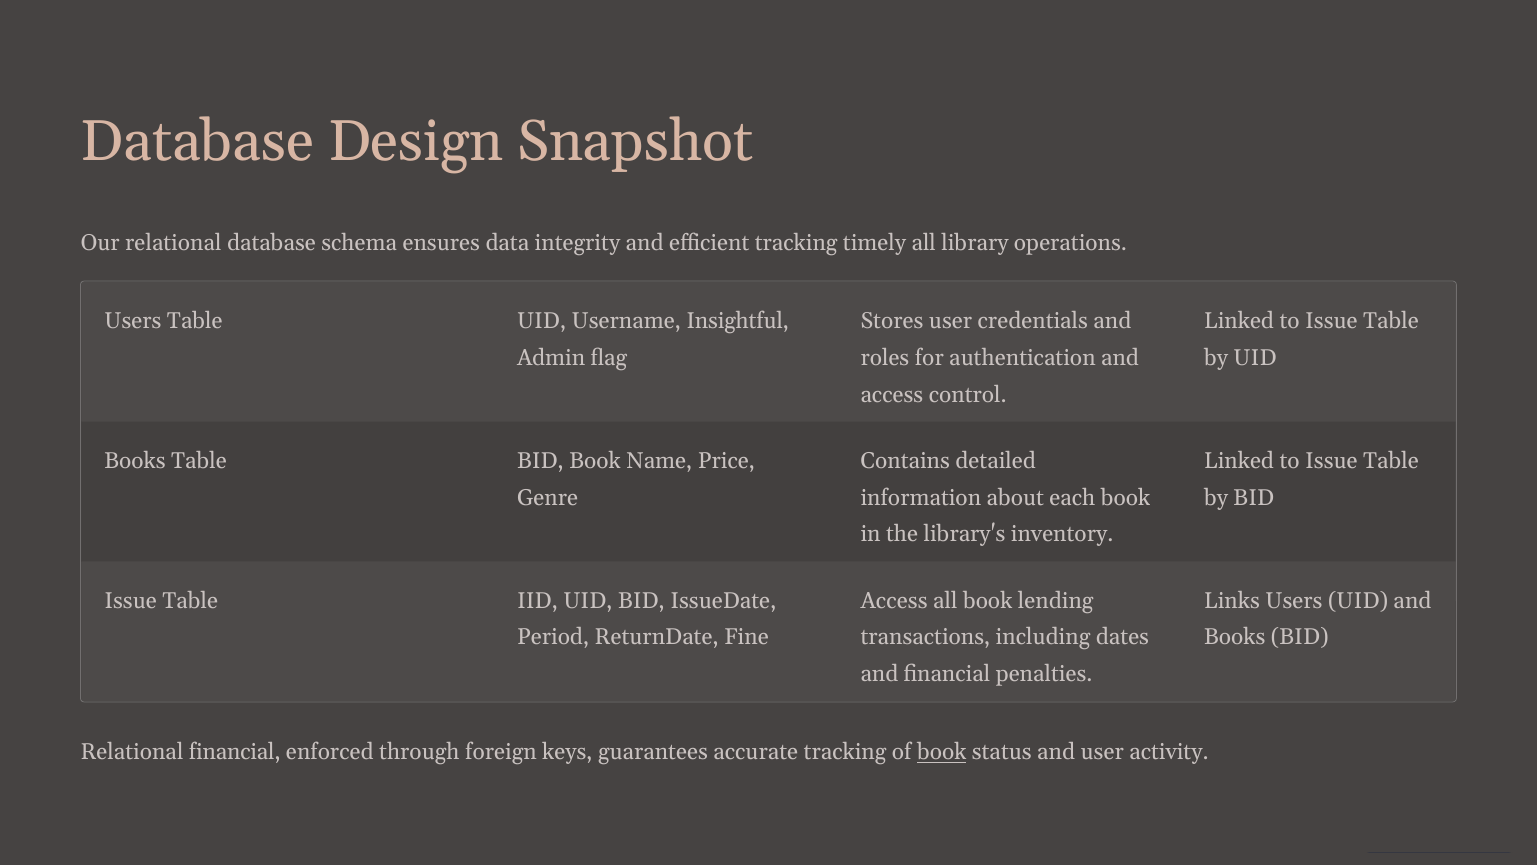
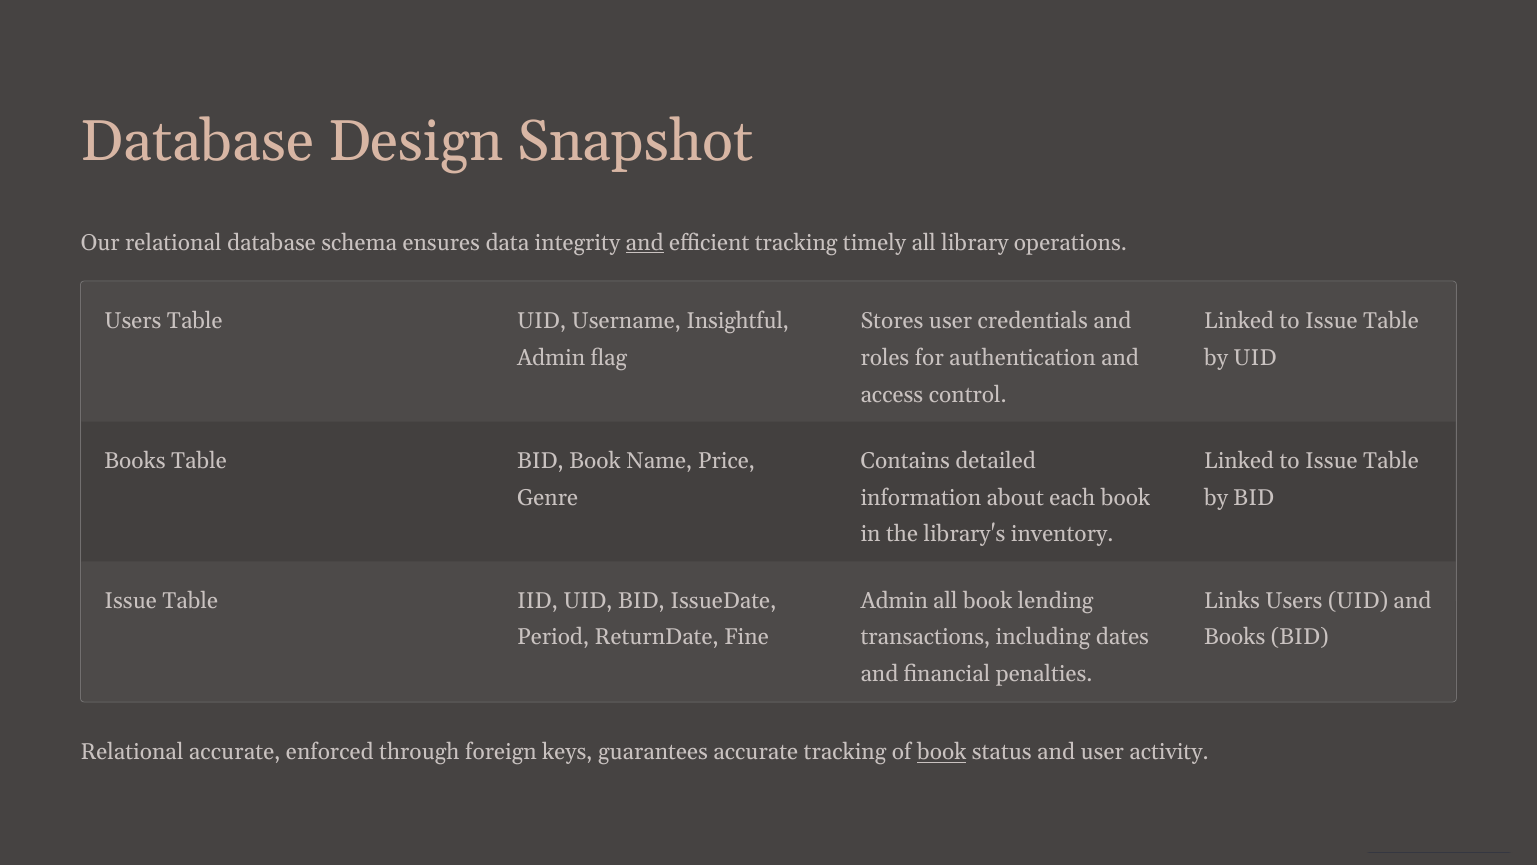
and underline: none -> present (645, 243)
Access: Access -> Admin (894, 600)
Relational financial: financial -> accurate (235, 752)
